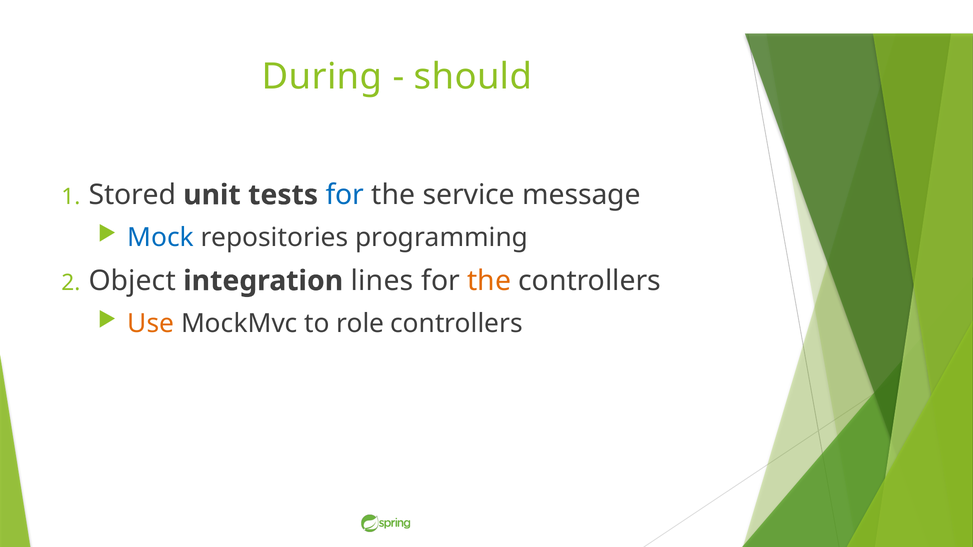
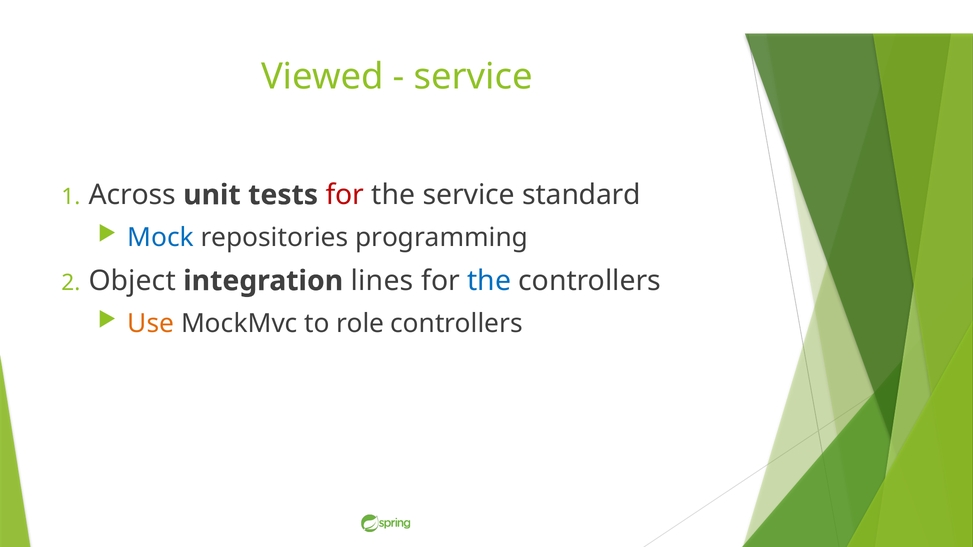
During: During -> Viewed (322, 77)
should: should -> service (473, 77)
Stored: Stored -> Across (132, 195)
for colour: blue -> red (345, 195)
message: message -> standard (582, 195)
the colour: orange -> blue (489, 281)
